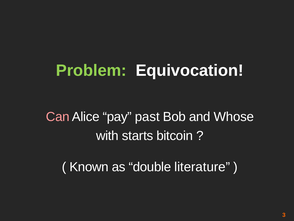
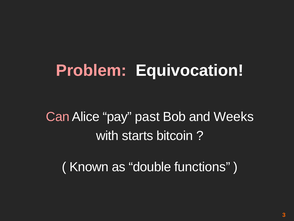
Problem colour: light green -> pink (91, 70)
Whose: Whose -> Weeks (234, 117)
literature: literature -> functions (202, 167)
